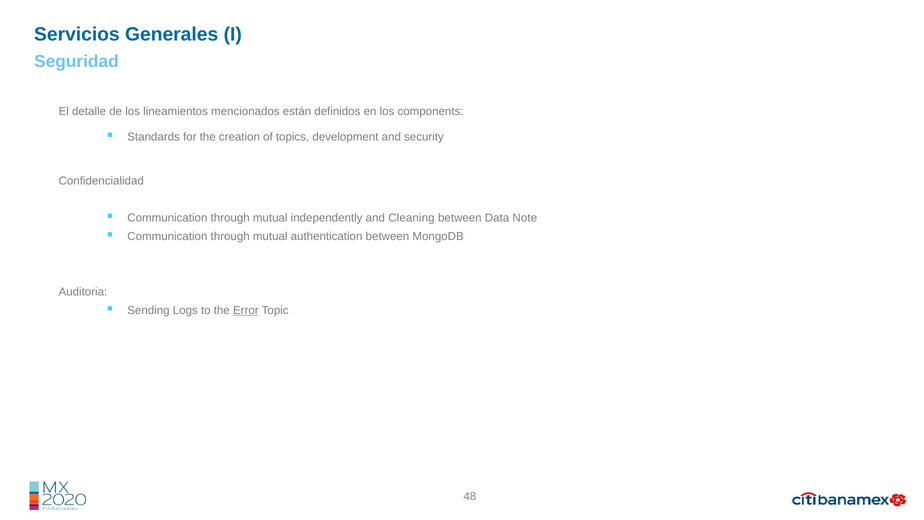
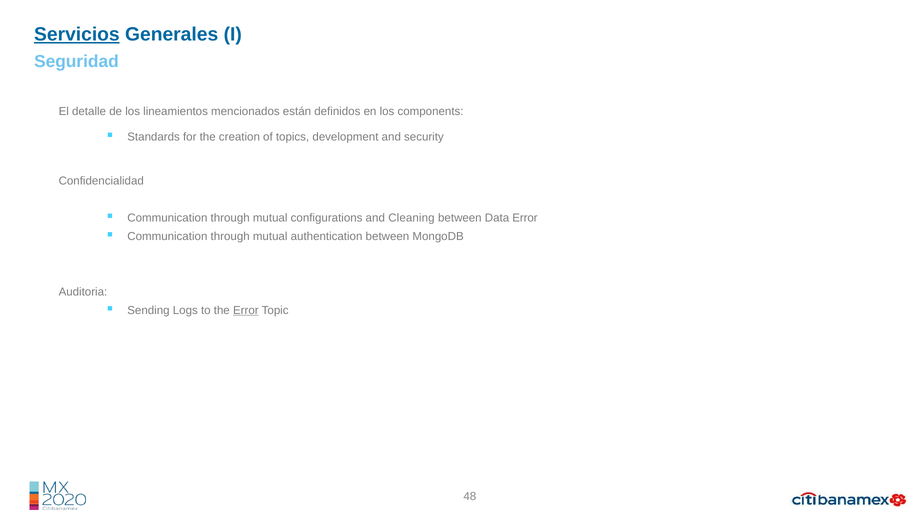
Servicios underline: none -> present (77, 34)
independently: independently -> configurations (327, 218)
Data Note: Note -> Error (525, 218)
